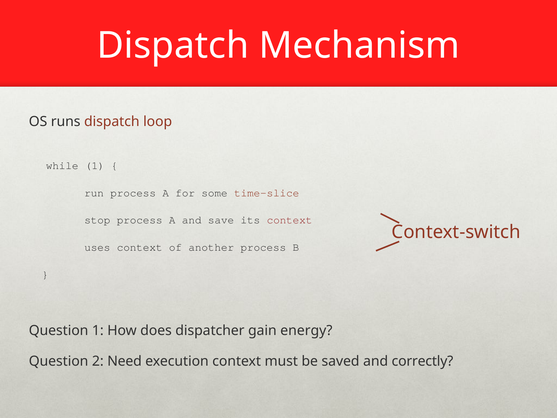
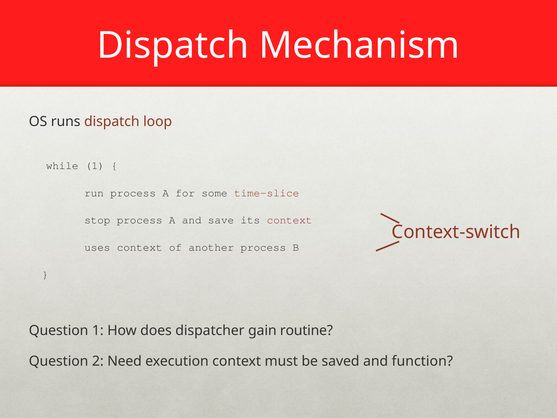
energy: energy -> routine (306, 330)
correctly: correctly -> function (422, 361)
